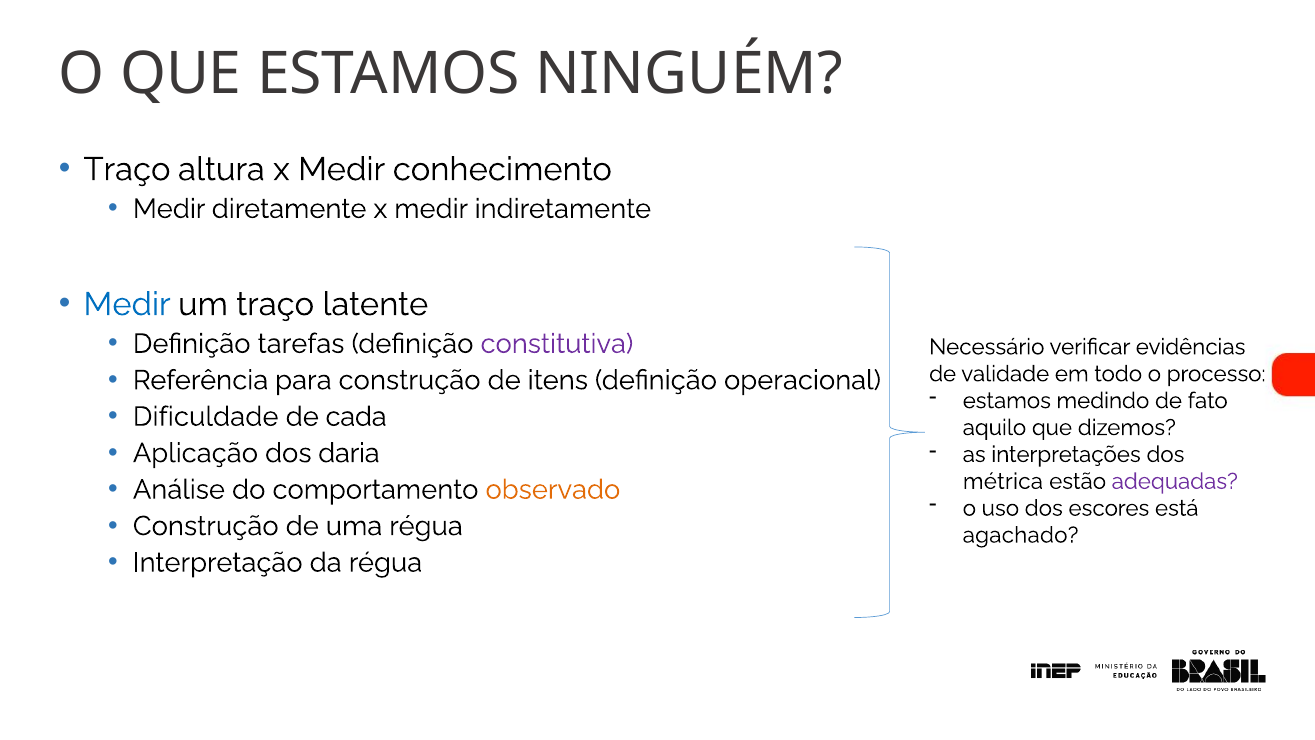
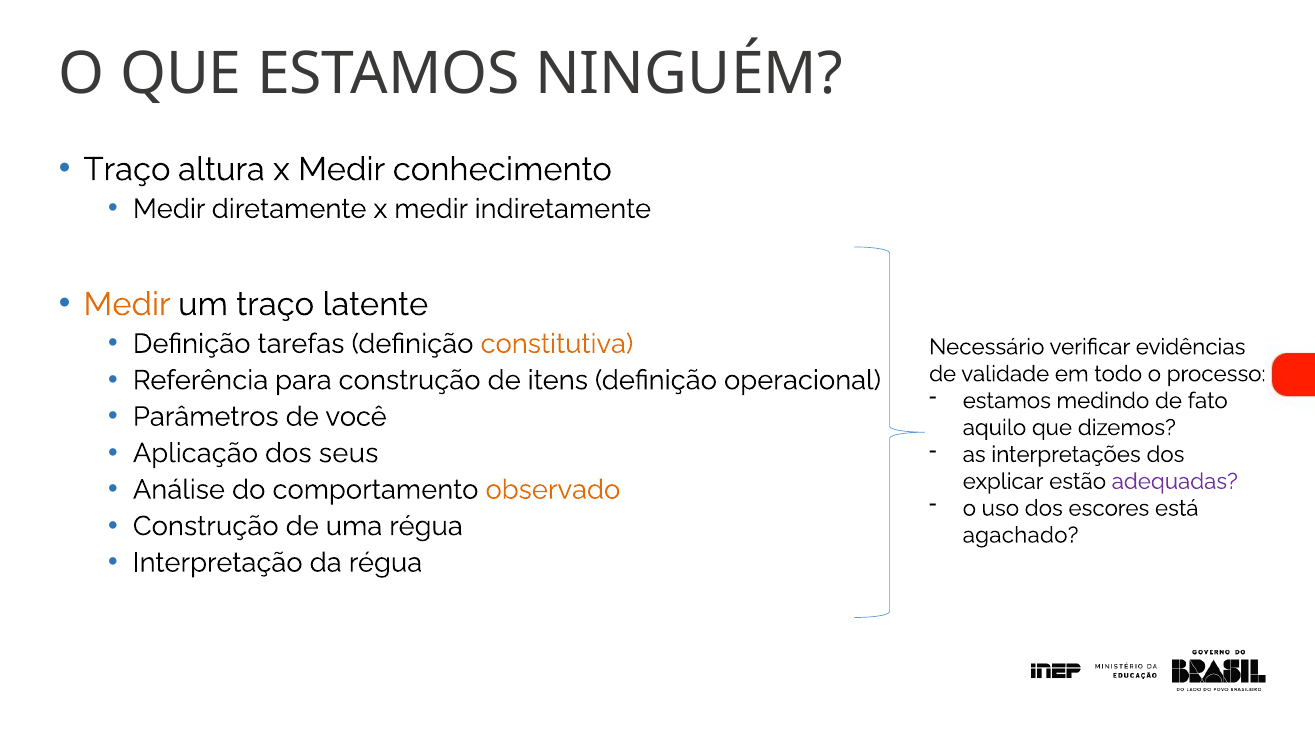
Medir colour: blue -> orange (127, 304)
constitutiva colour: purple -> orange (557, 344)
Dificuldade: Dificuldade -> Parâmetros (206, 417)
cada: cada -> você (356, 417)
daria: daria -> seus (349, 453)
métrica: métrica -> explicar (1003, 481)
